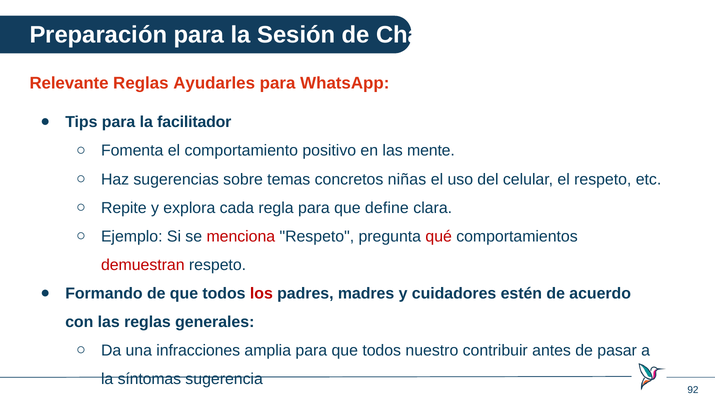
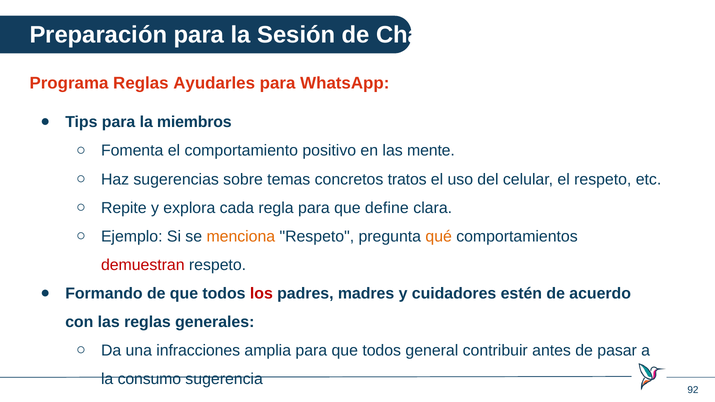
Relevante: Relevante -> Programa (69, 83)
facilitador: facilitador -> miembros (194, 122)
niñas: niñas -> tratos (407, 179)
menciona colour: red -> orange (241, 237)
qué colour: red -> orange (439, 237)
nuestro: nuestro -> general (432, 351)
síntomas: síntomas -> consumo (149, 379)
